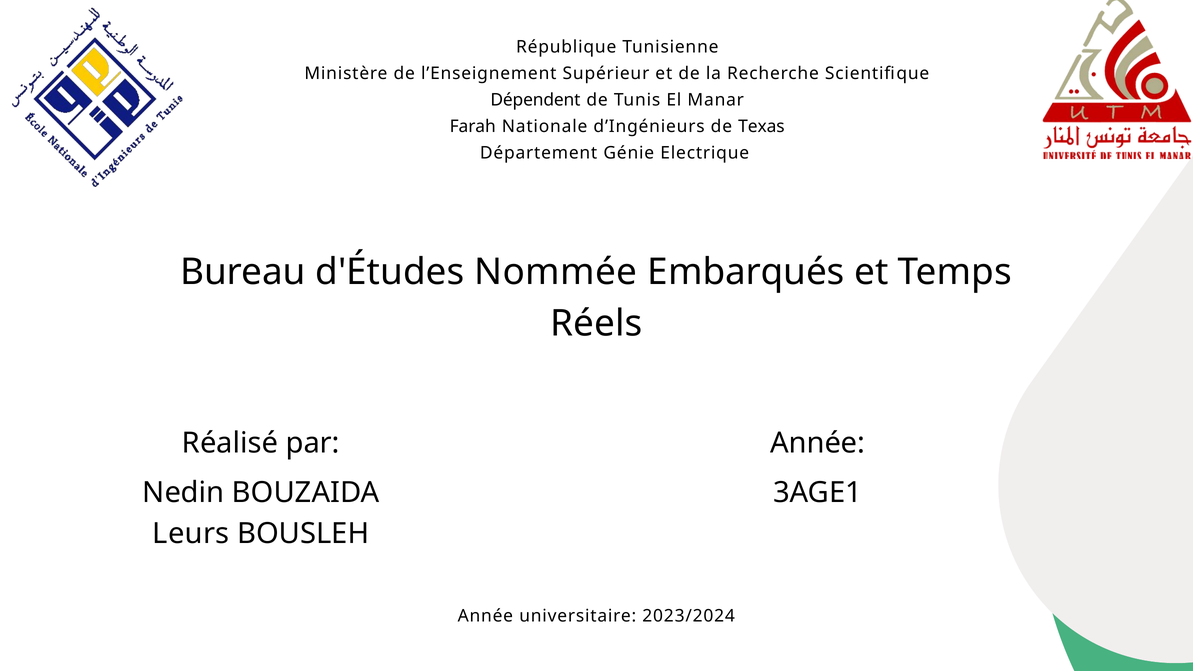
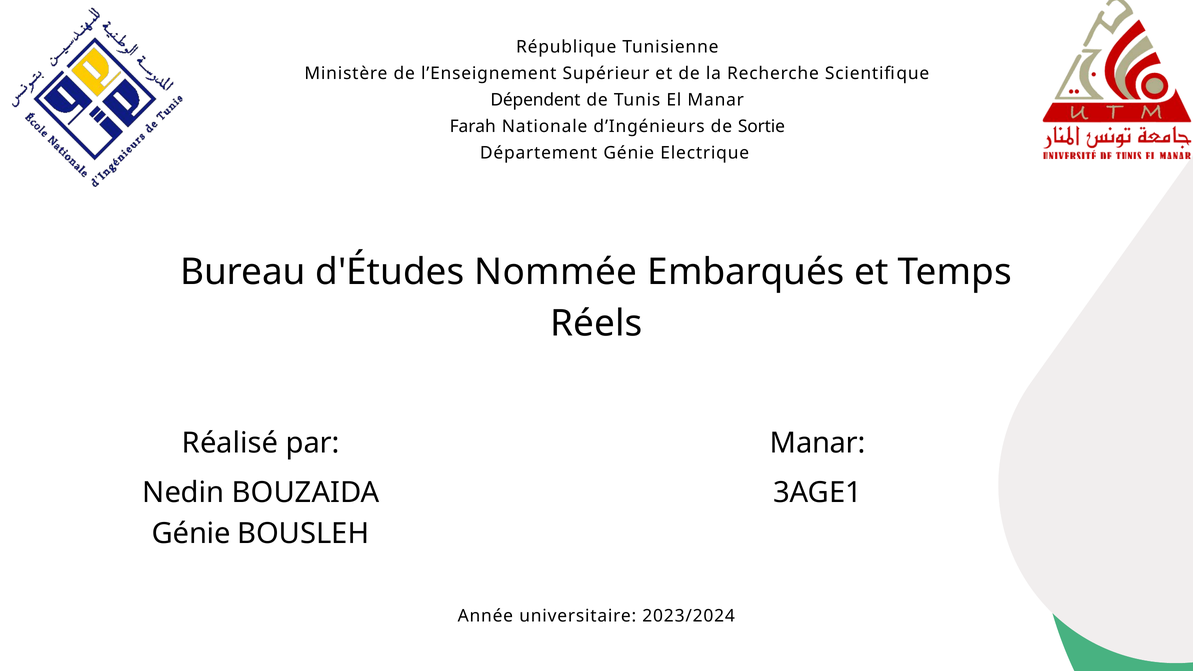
Texas: Texas -> Sortie (761, 127)
Année: Année -> Manar (818, 443)
Leurs: Leurs -> Génie (191, 534)
